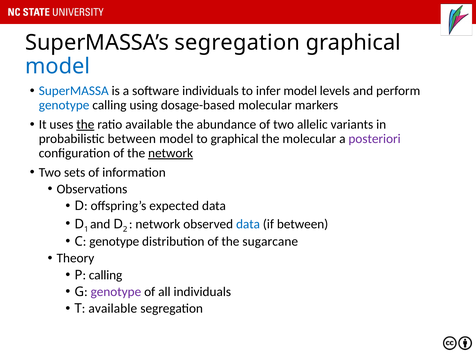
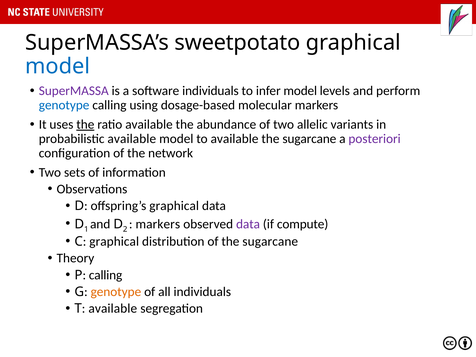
SuperMASSA’s segregation: segregation -> sweetpotato (238, 43)
SuperMASSA colour: blue -> purple (74, 91)
probabilistic between: between -> available (132, 139)
to graphical: graphical -> available (235, 139)
molecular: molecular -> sugarcane (309, 139)
network underline: present -> none (171, 153)
offspring’s expected: expected -> graphical (174, 206)
network: network -> markers (158, 224)
data colour: blue -> purple (248, 224)
if between: between -> compute (303, 224)
genotype: genotype -> graphical (114, 241)
genotype colour: purple -> orange (116, 292)
